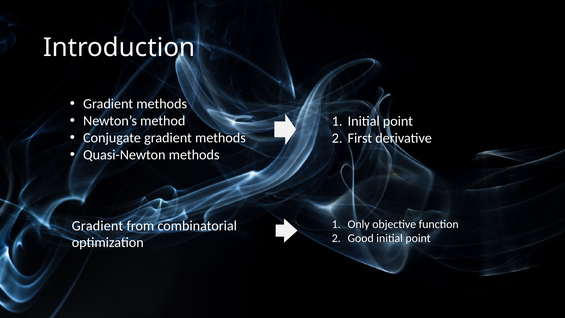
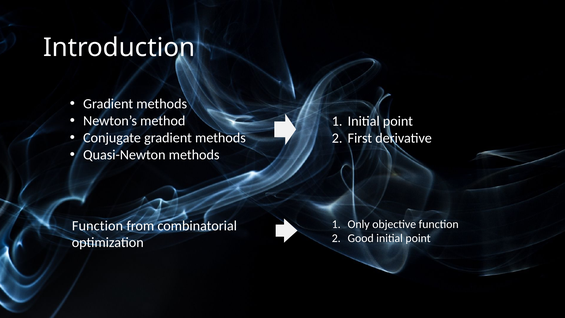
Gradient: Gradient -> Function (98, 226)
